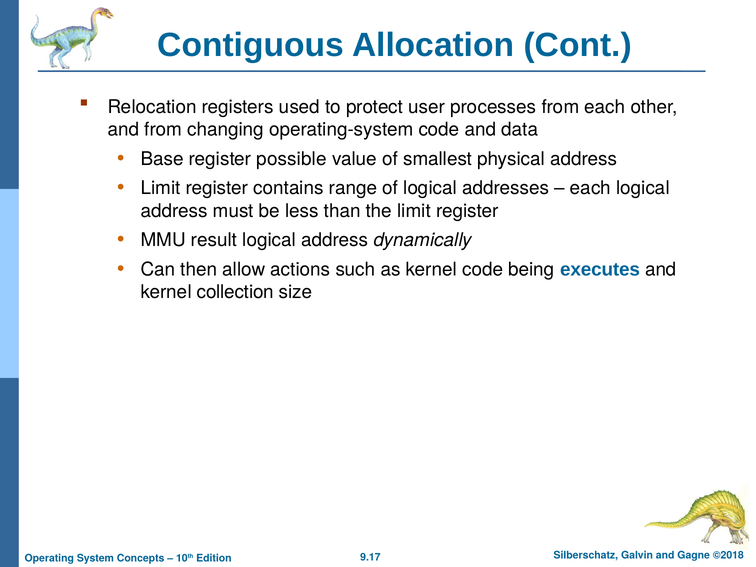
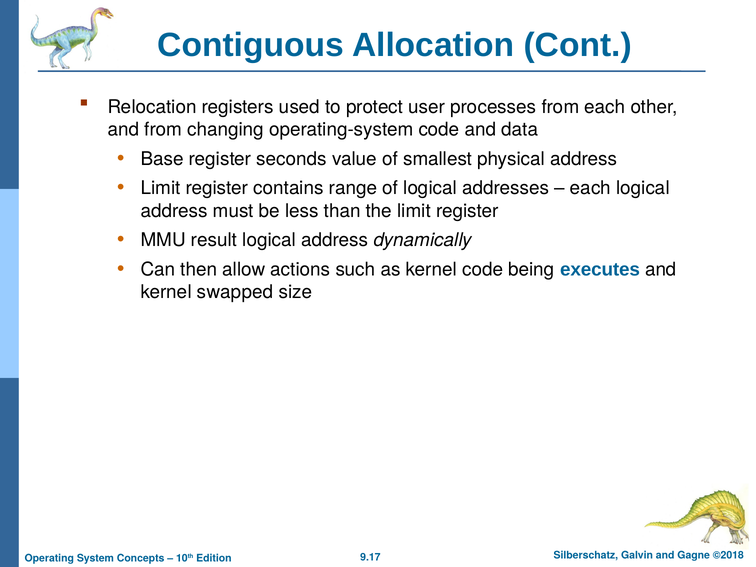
possible: possible -> seconds (292, 159)
collection: collection -> swapped (235, 292)
